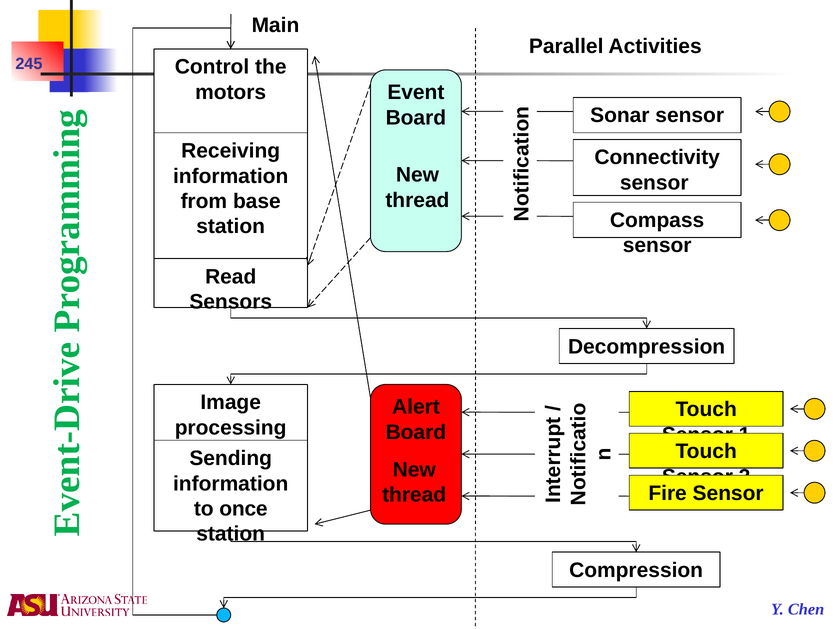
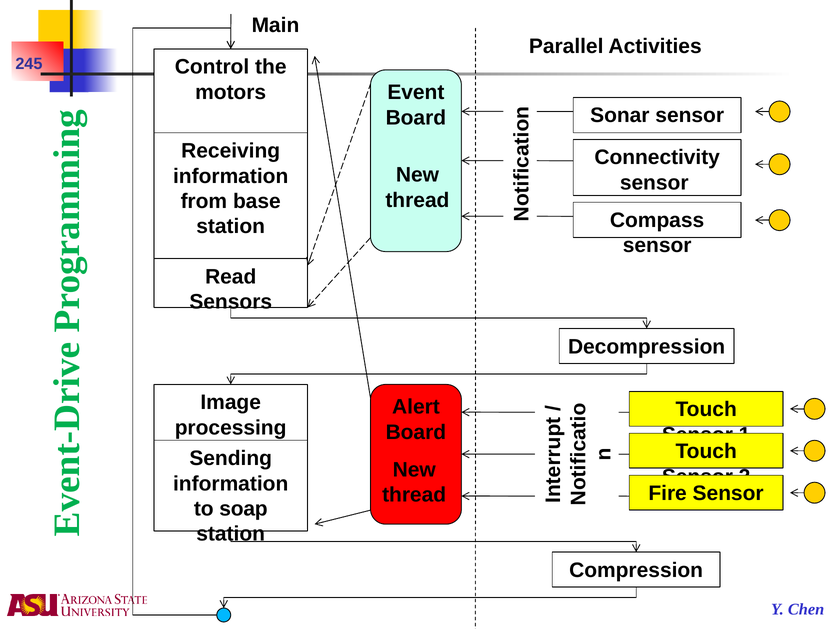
once: once -> soap (244, 509)
